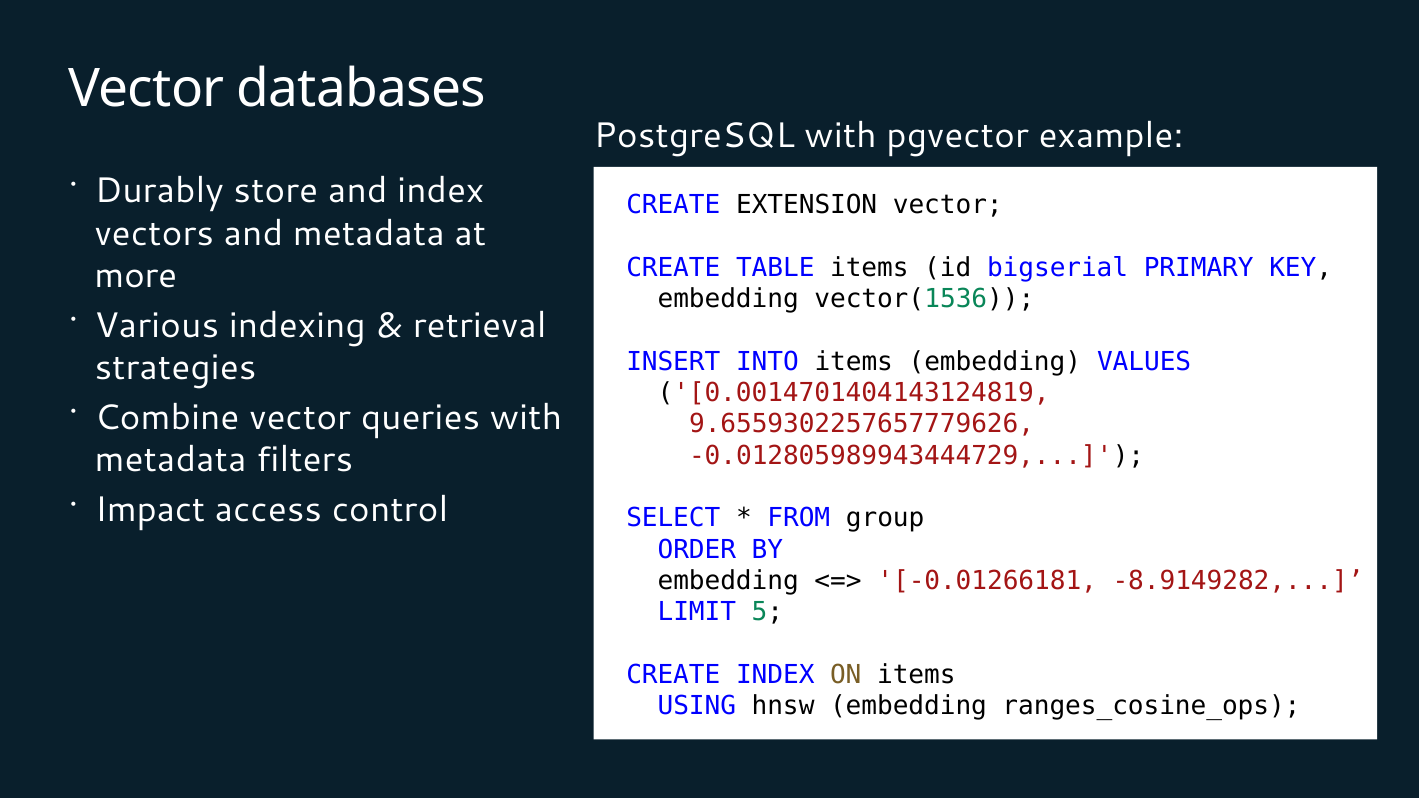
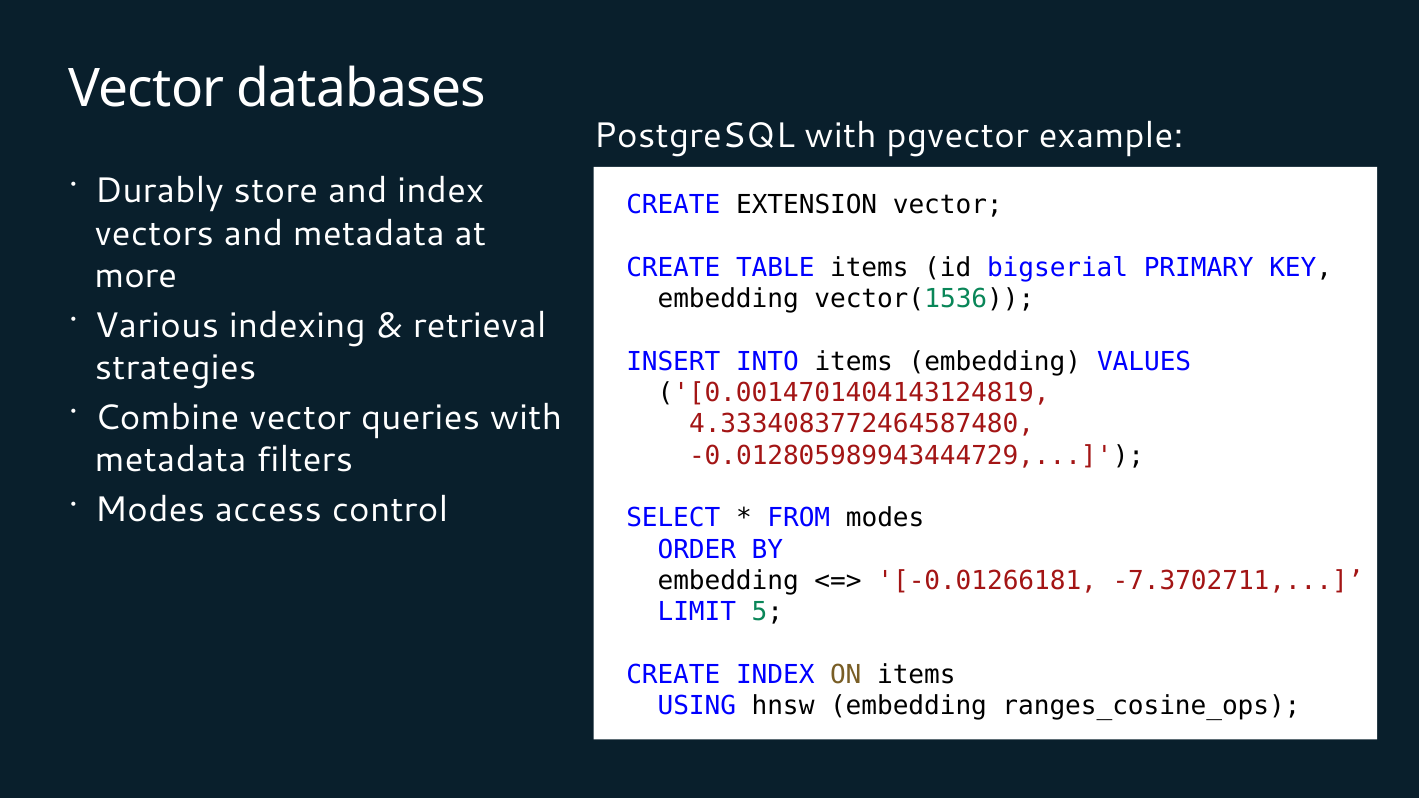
9.6559302257657779626: 9.6559302257657779626 -> 4.3334083772464587480 (862, 424)
Impact: Impact -> Modes (150, 510)
FROM group: group -> modes (885, 518)
-8.9149282: -8.9149282 -> -7.3702711 (1238, 581)
